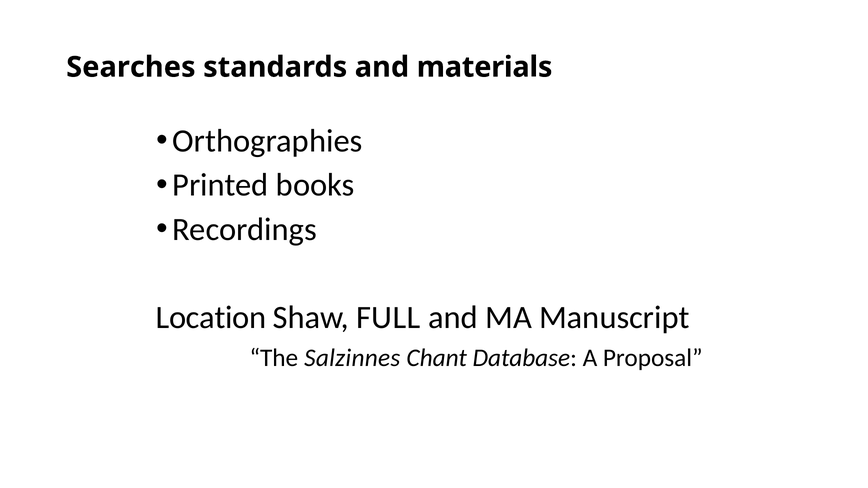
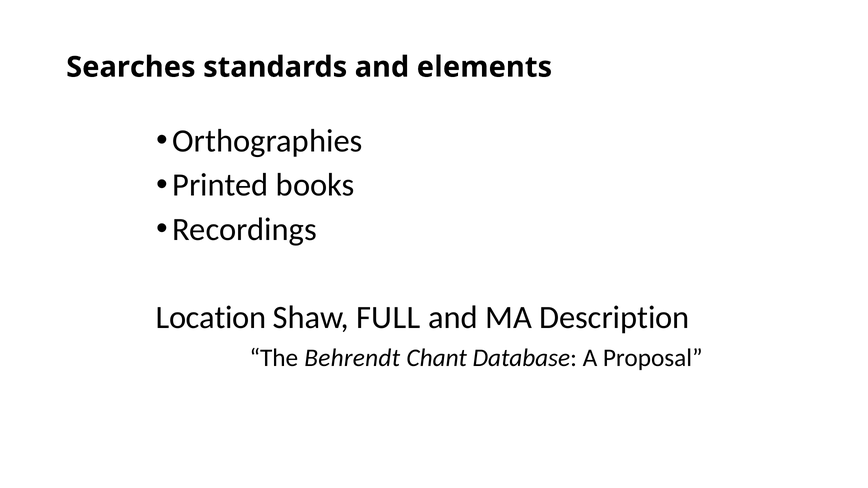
materials: materials -> elements (484, 67)
Manuscript: Manuscript -> Description (614, 318)
Salzinnes: Salzinnes -> Behrendt (352, 358)
